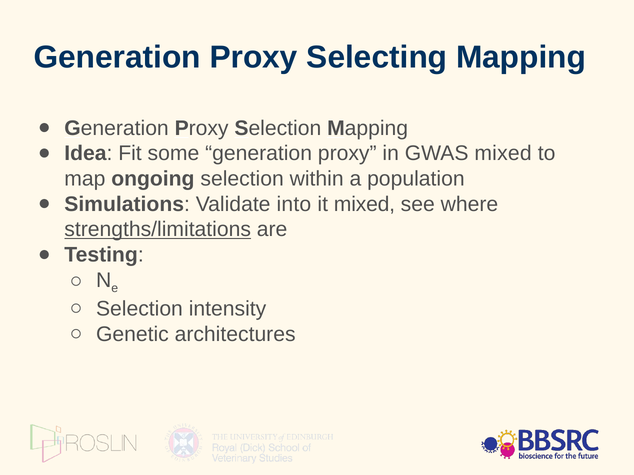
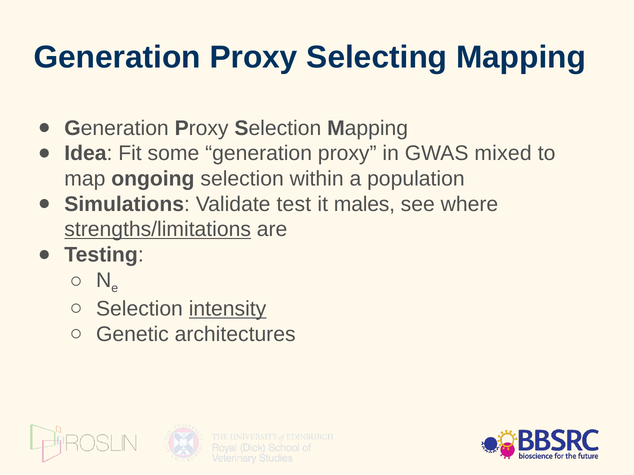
into: into -> test (294, 204)
it mixed: mixed -> males (364, 204)
intensity underline: none -> present (228, 309)
